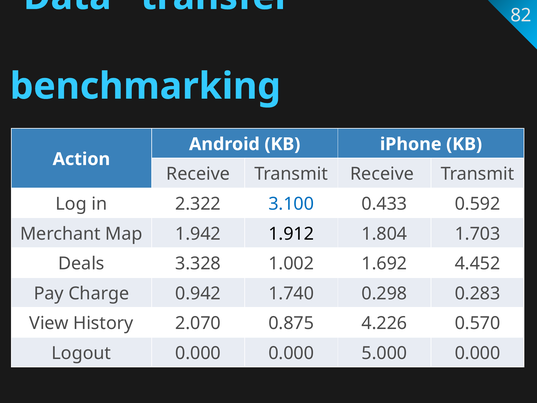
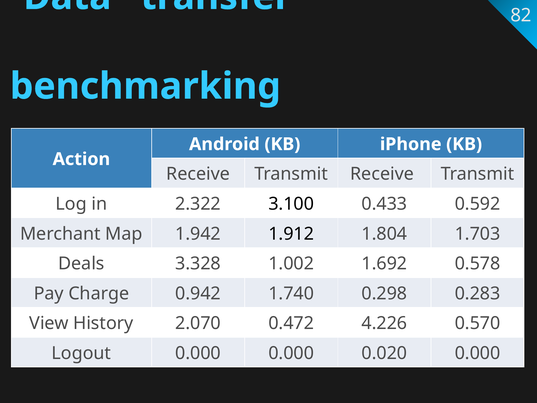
3.100 colour: blue -> black (291, 204)
4.452: 4.452 -> 0.578 (478, 263)
0.875: 0.875 -> 0.472 (291, 323)
5.000: 5.000 -> 0.020 (384, 353)
